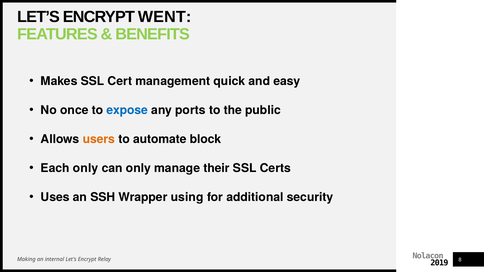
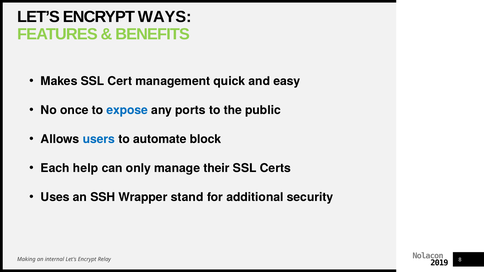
WENT: WENT -> WAYS (165, 17)
users colour: orange -> blue (99, 139)
Each only: only -> help (86, 168)
using: using -> stand (187, 197)
